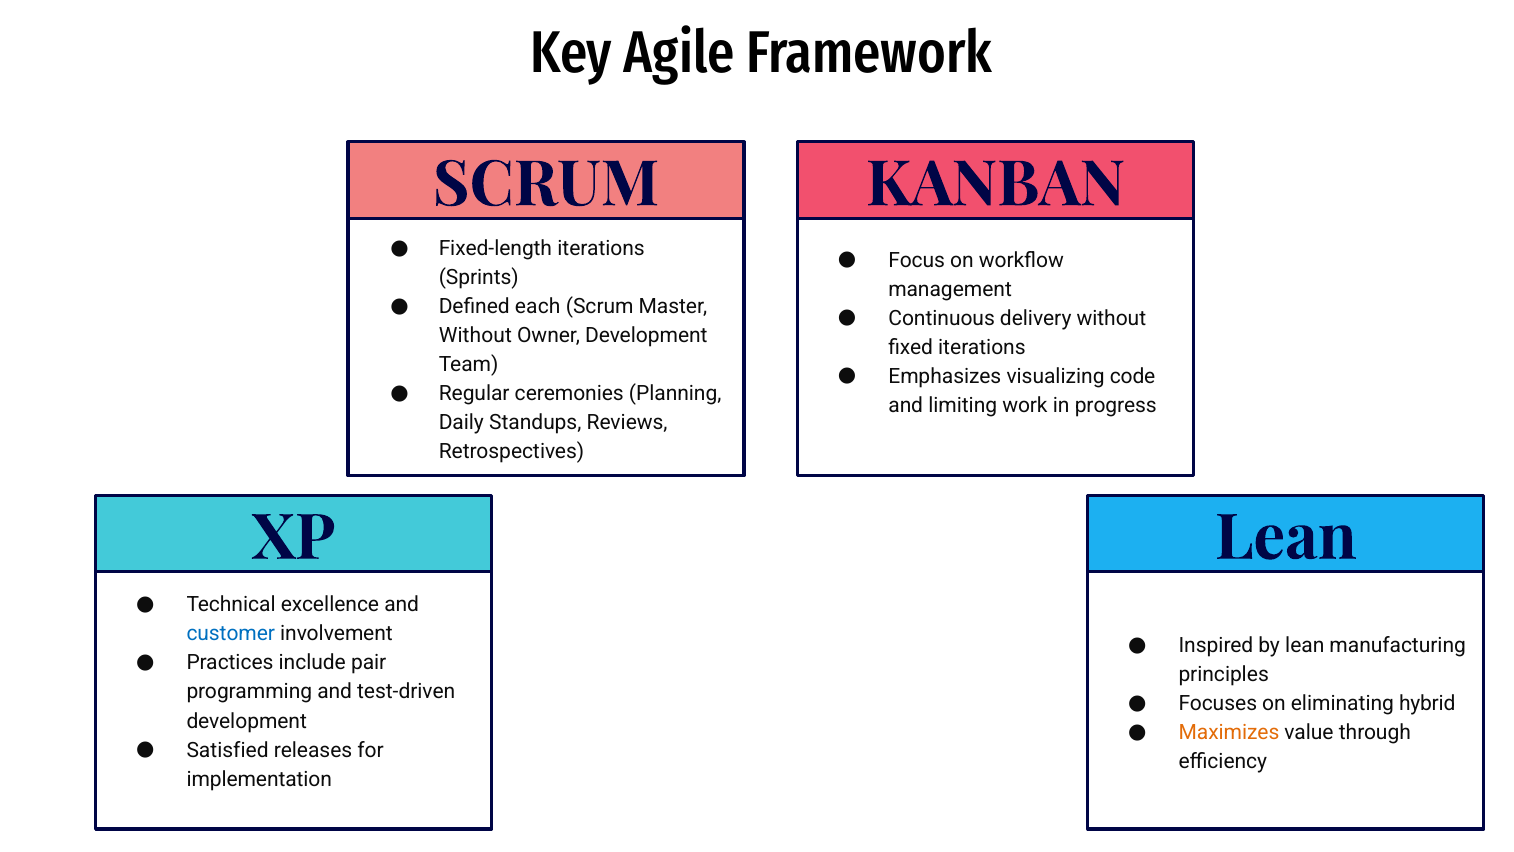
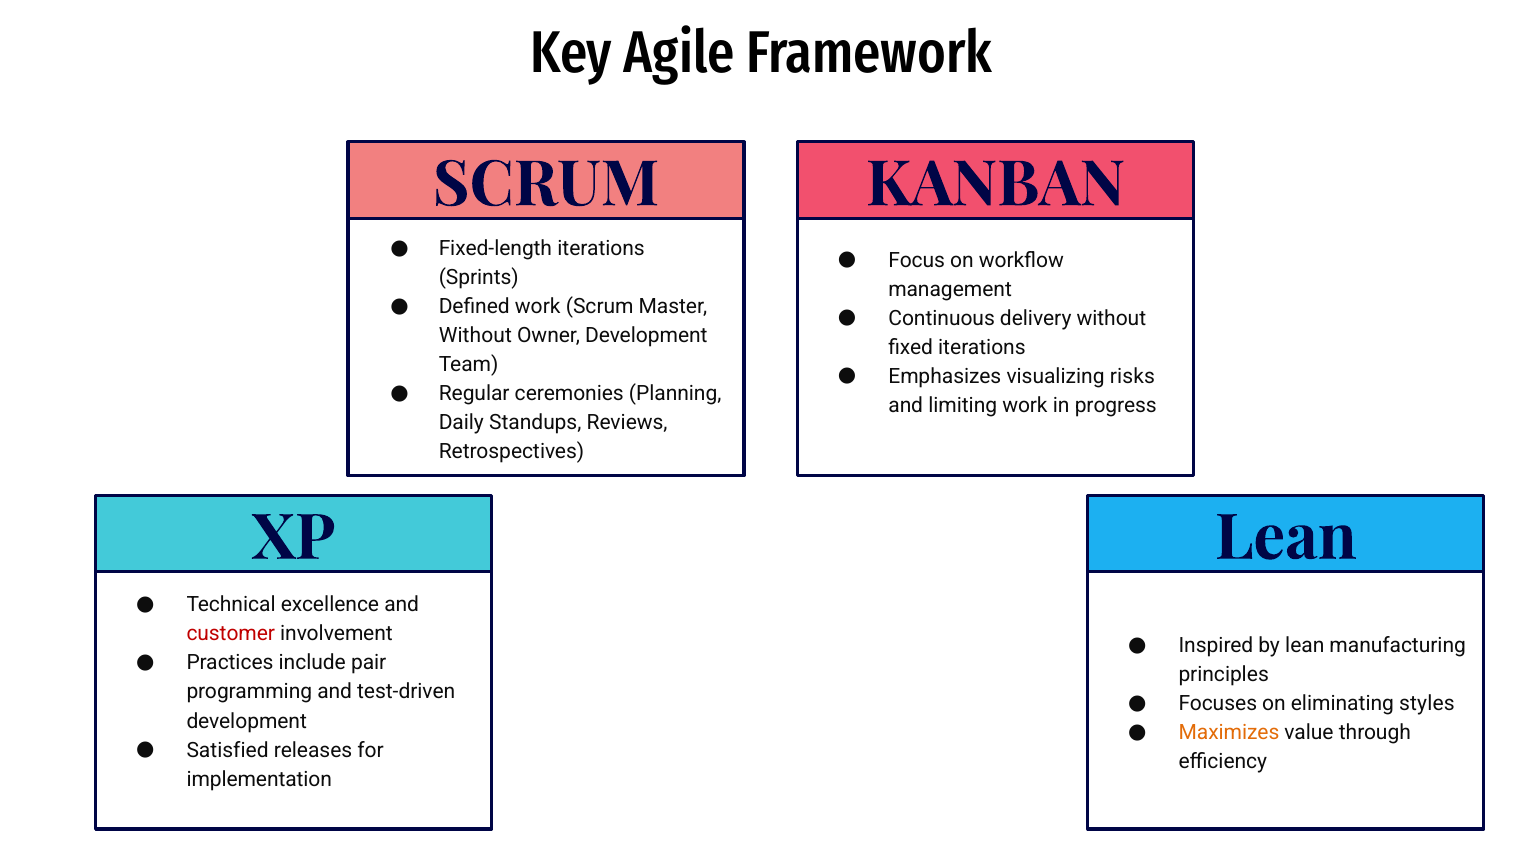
Defined each: each -> work (538, 307)
code: code -> risks (1132, 376)
customer colour: blue -> red (231, 634)
hybrid: hybrid -> styles (1427, 704)
